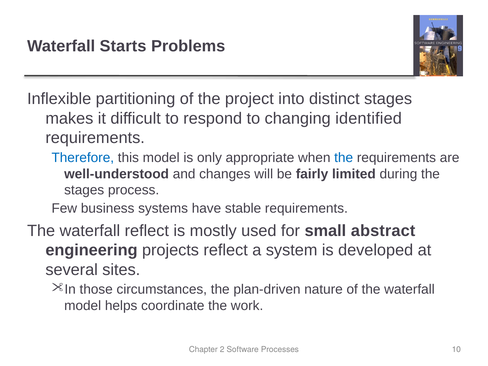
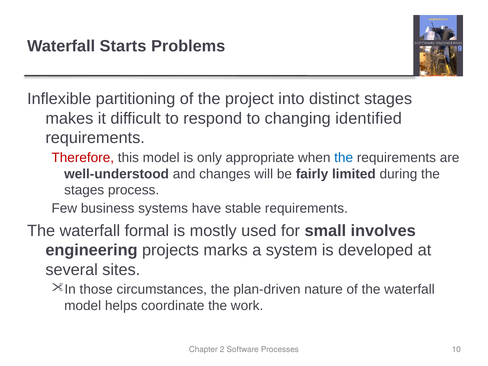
Therefore colour: blue -> red (83, 158)
waterfall reflect: reflect -> formal (147, 231)
abstract: abstract -> involves (383, 231)
projects reflect: reflect -> marks (226, 250)
